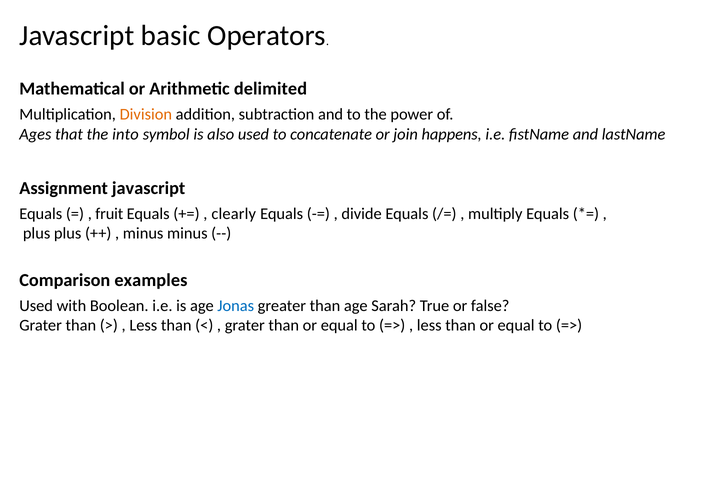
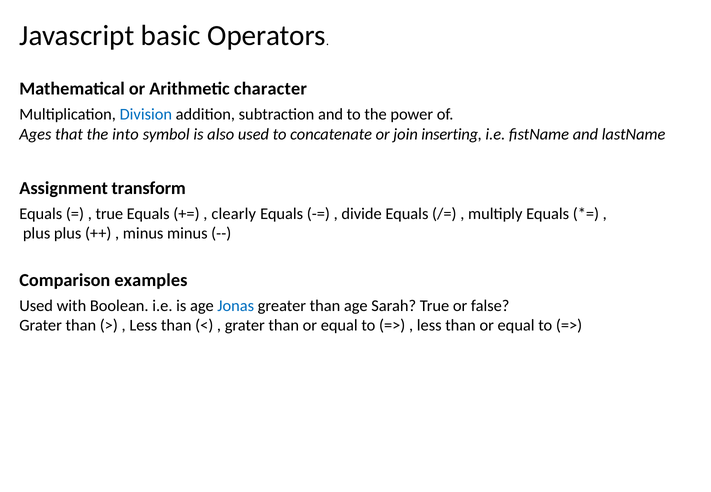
delimited: delimited -> character (270, 89)
Division colour: orange -> blue (146, 114)
happens: happens -> inserting (452, 134)
Assignment javascript: javascript -> transform (149, 188)
fruit: fruit -> true (109, 214)
